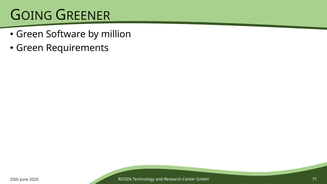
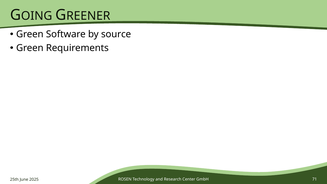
million: million -> source (116, 34)
